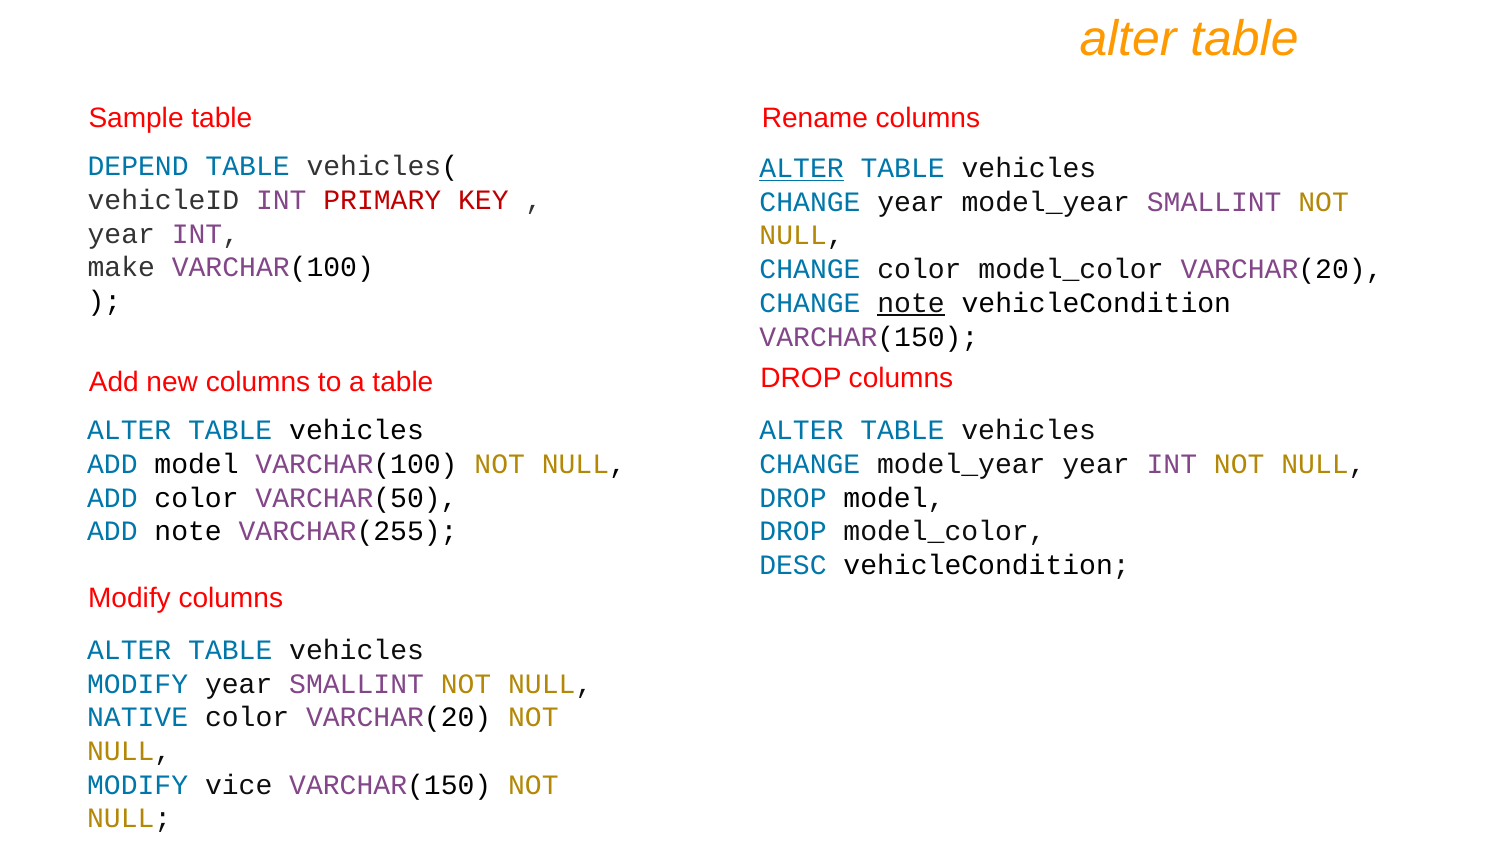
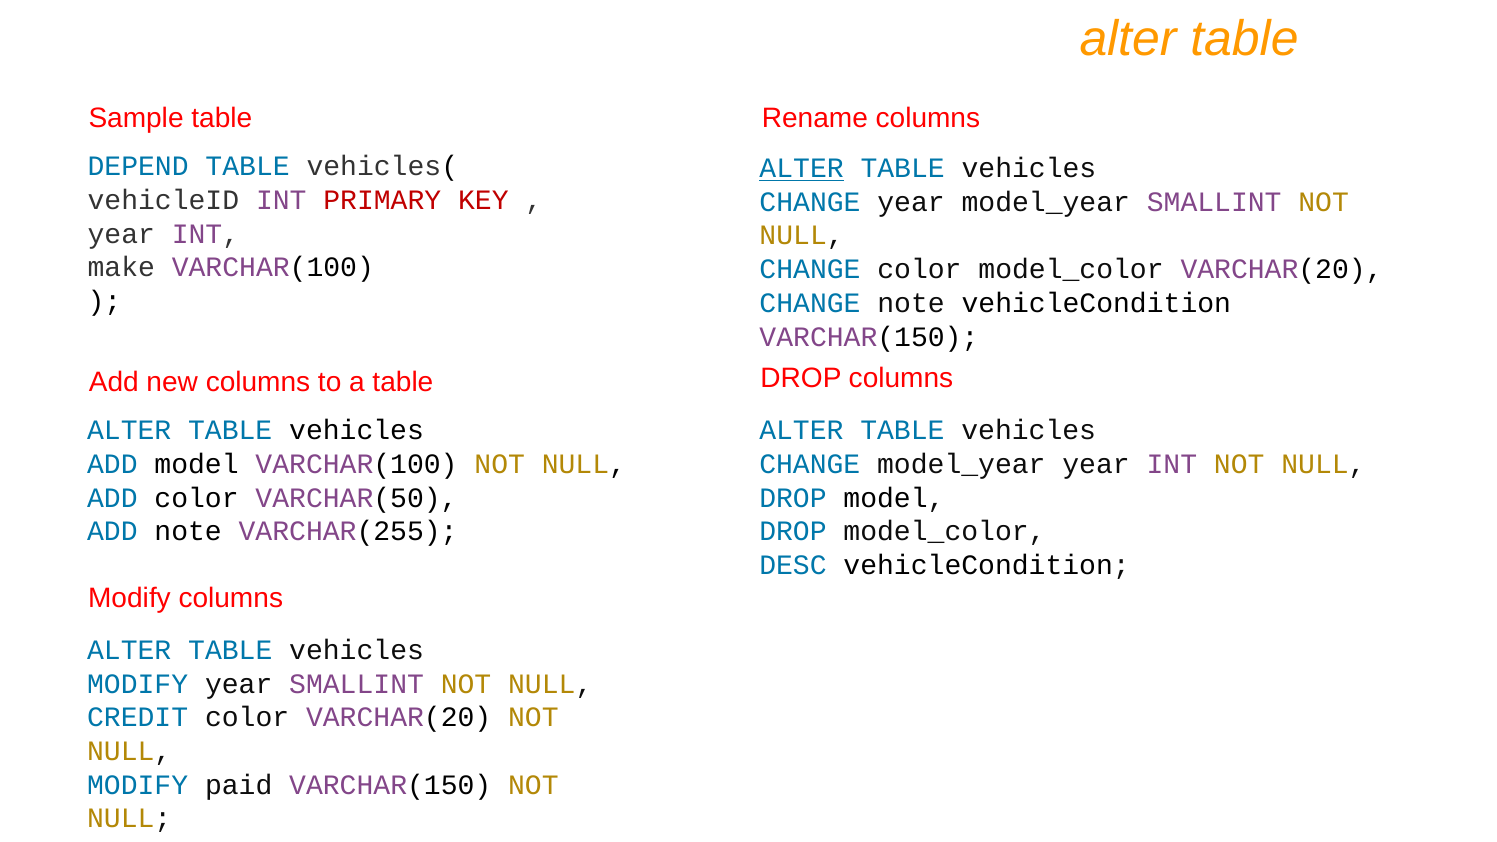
note underline: present -> none (911, 303)
NATIVE: NATIVE -> CREDIT (138, 718)
vice: vice -> paid (239, 785)
